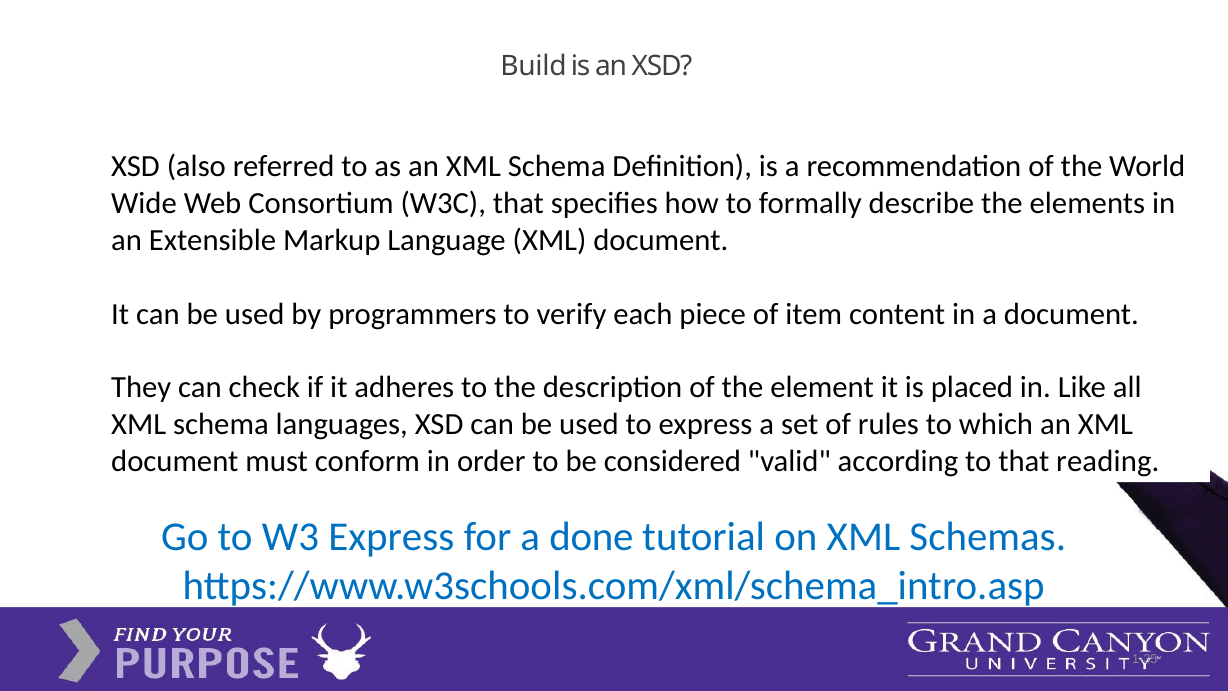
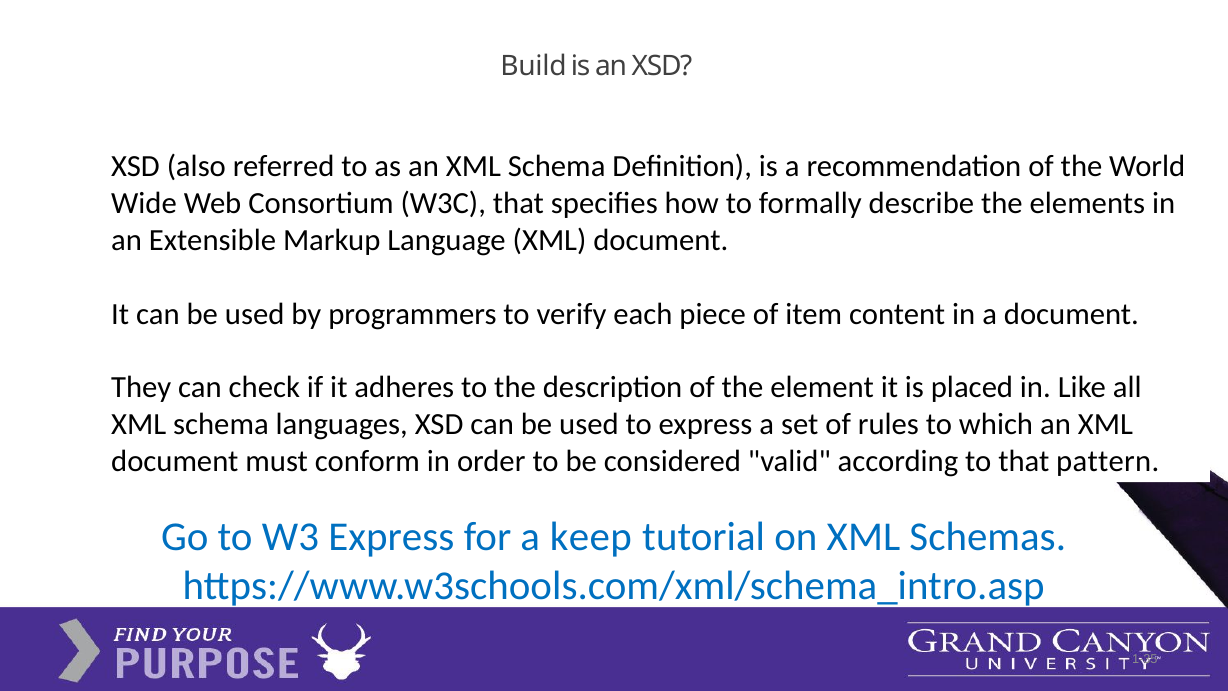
reading: reading -> pattern (1108, 461)
done: done -> keep (591, 537)
